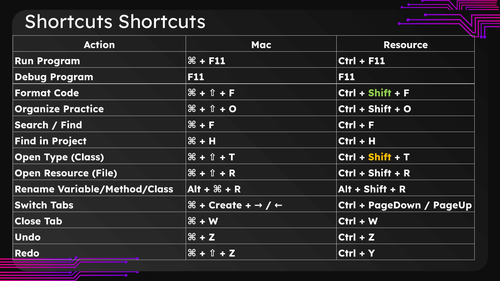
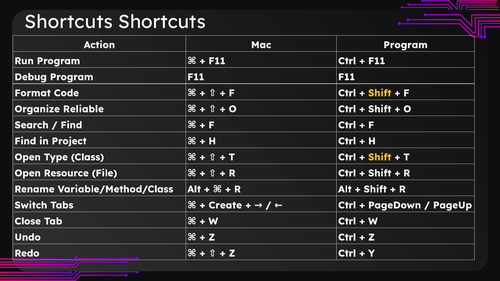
Mac Resource: Resource -> Program (406, 45)
Shift colour: light green -> yellow (380, 93)
Practice: Practice -> Reliable (83, 109)
